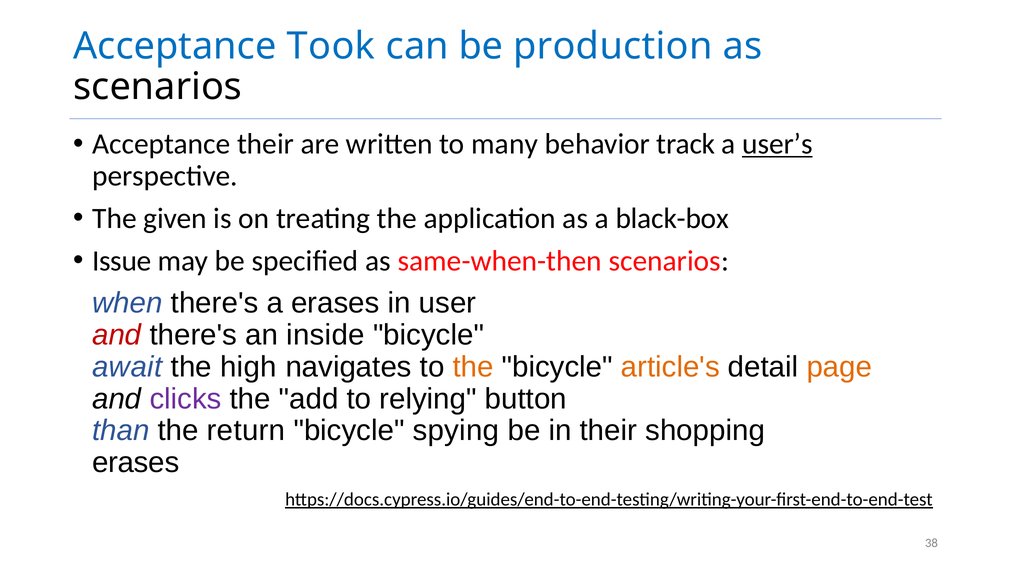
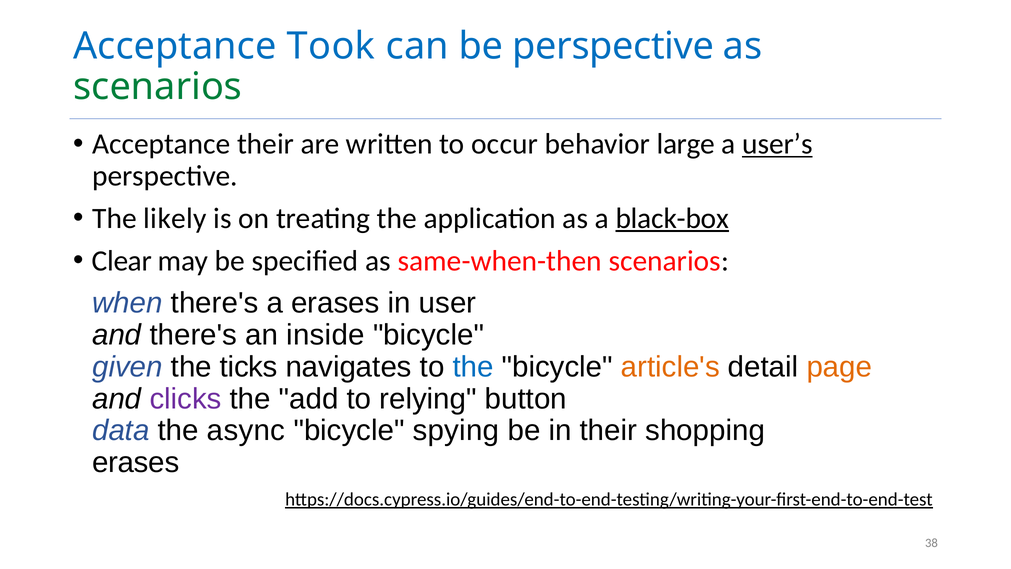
be production: production -> perspective (613, 46)
scenarios colour: black -> green (158, 87)
many: many -> occur (505, 144)
track: track -> large (686, 144)
given: given -> likely (175, 218)
black-box underline: none -> present (672, 218)
Issue: Issue -> Clear (122, 261)
and colour: red -> black (117, 335)
await: await -> given (127, 367)
high: high -> ticks (249, 367)
the colour: orange -> blue (473, 367)
than: than -> data (121, 431)
return: return -> async (246, 431)
